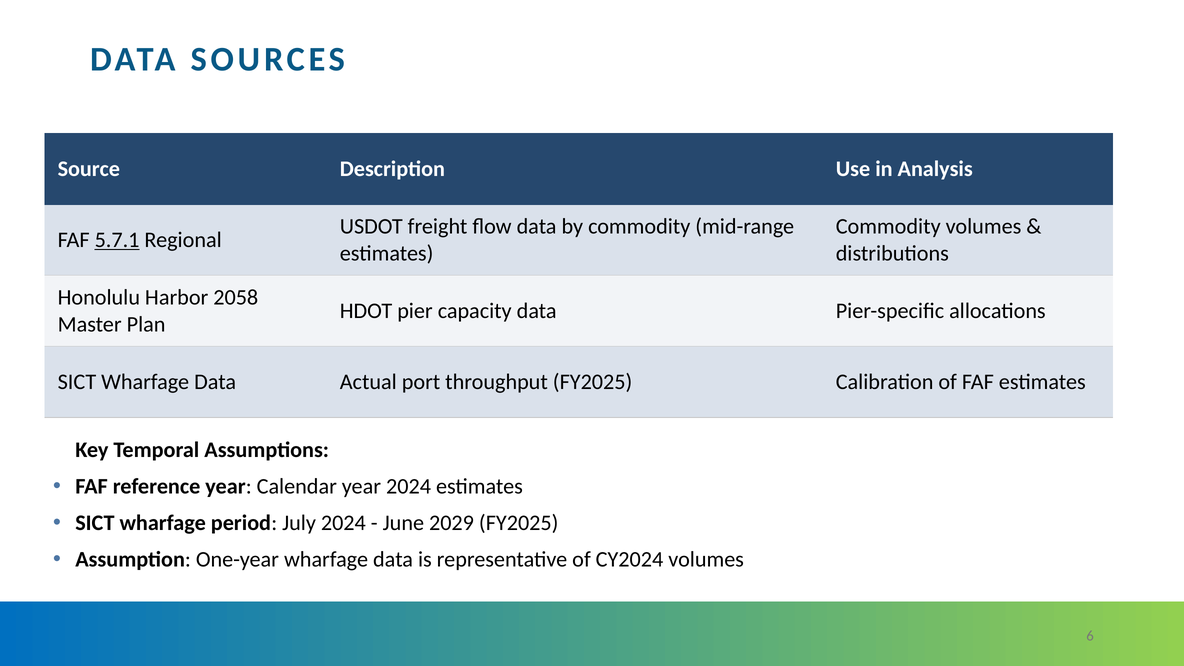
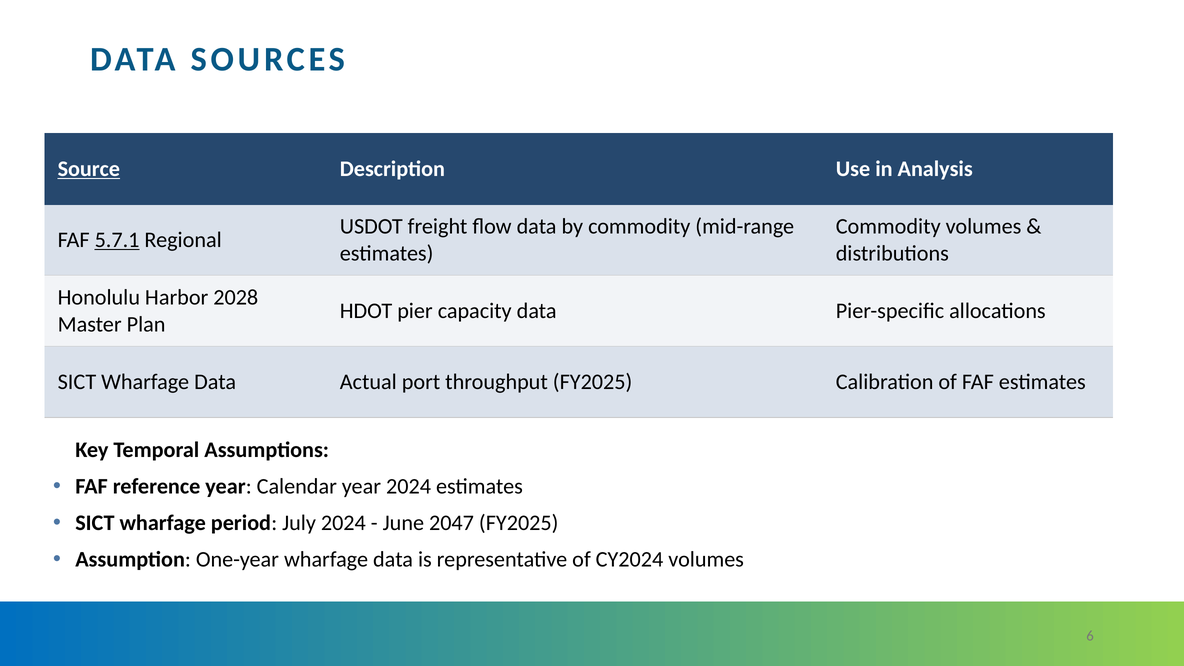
Source underline: none -> present (89, 169)
2058: 2058 -> 2028 (236, 298)
2029: 2029 -> 2047 (451, 523)
